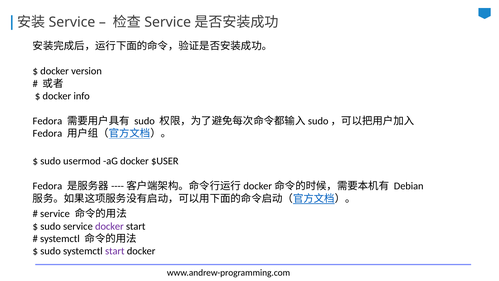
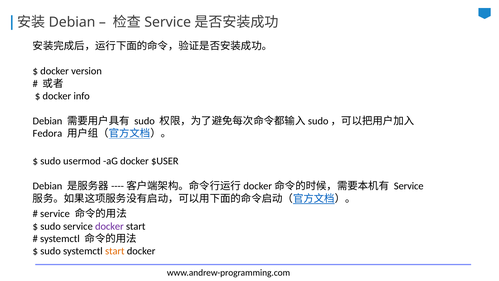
Service: Service -> Debian (72, 22)
Fedora: Fedora -> Debian (47, 121)
Fedora: Fedora -> Debian (47, 186)
Debian: Debian -> Service (409, 186)
start colour: purple -> orange (115, 251)
